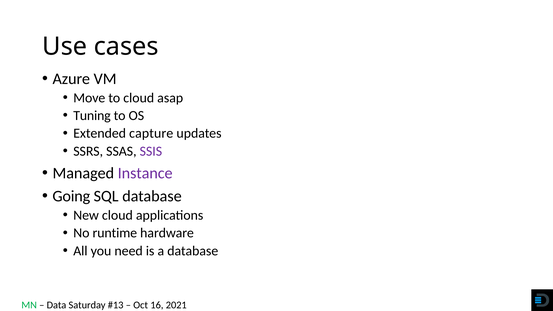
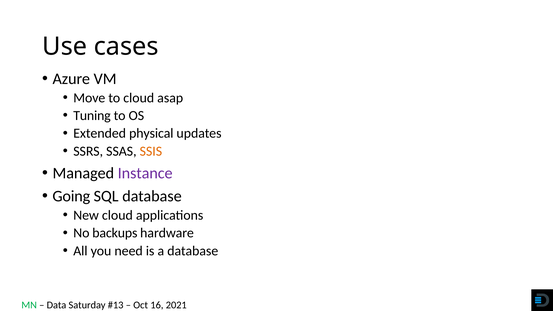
capture: capture -> physical (151, 133)
SSIS colour: purple -> orange (151, 151)
runtime: runtime -> backups (115, 233)
